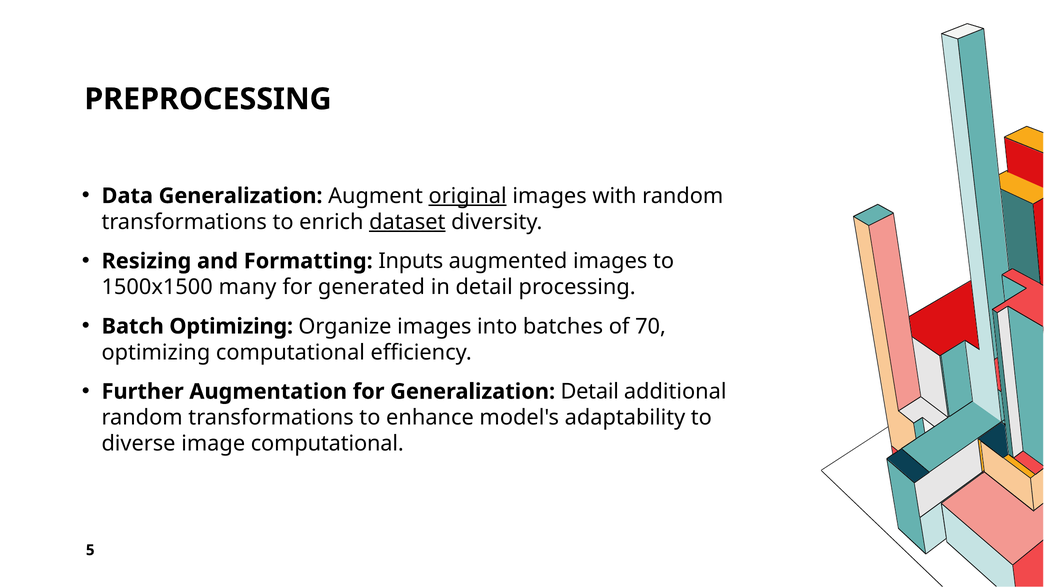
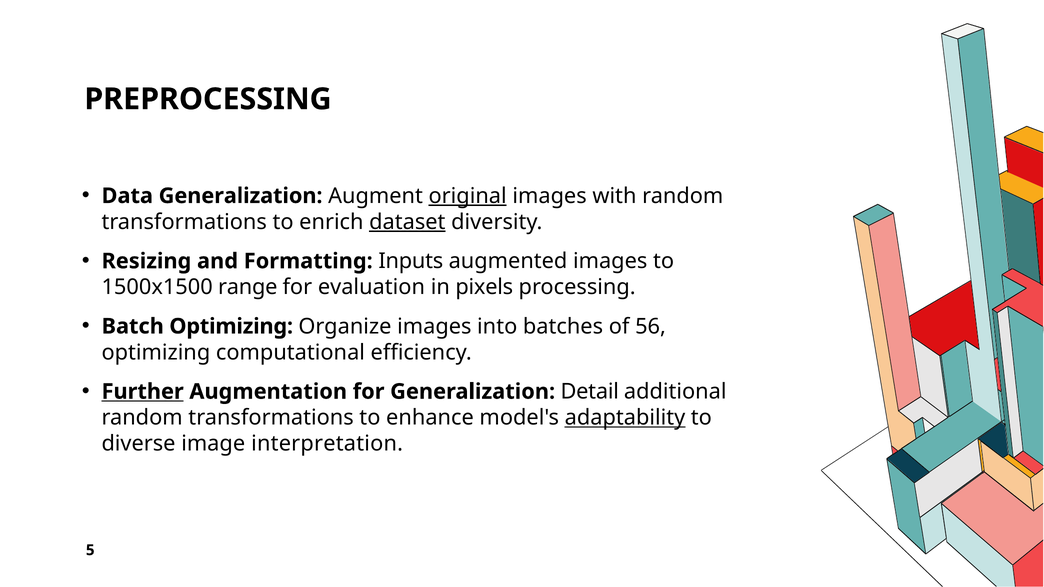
many: many -> range (248, 287)
generated: generated -> evaluation (371, 287)
in detail: detail -> pixels (484, 287)
70: 70 -> 56 (651, 326)
Further underline: none -> present (143, 392)
adaptability underline: none -> present (625, 418)
image computational: computational -> interpretation (327, 444)
